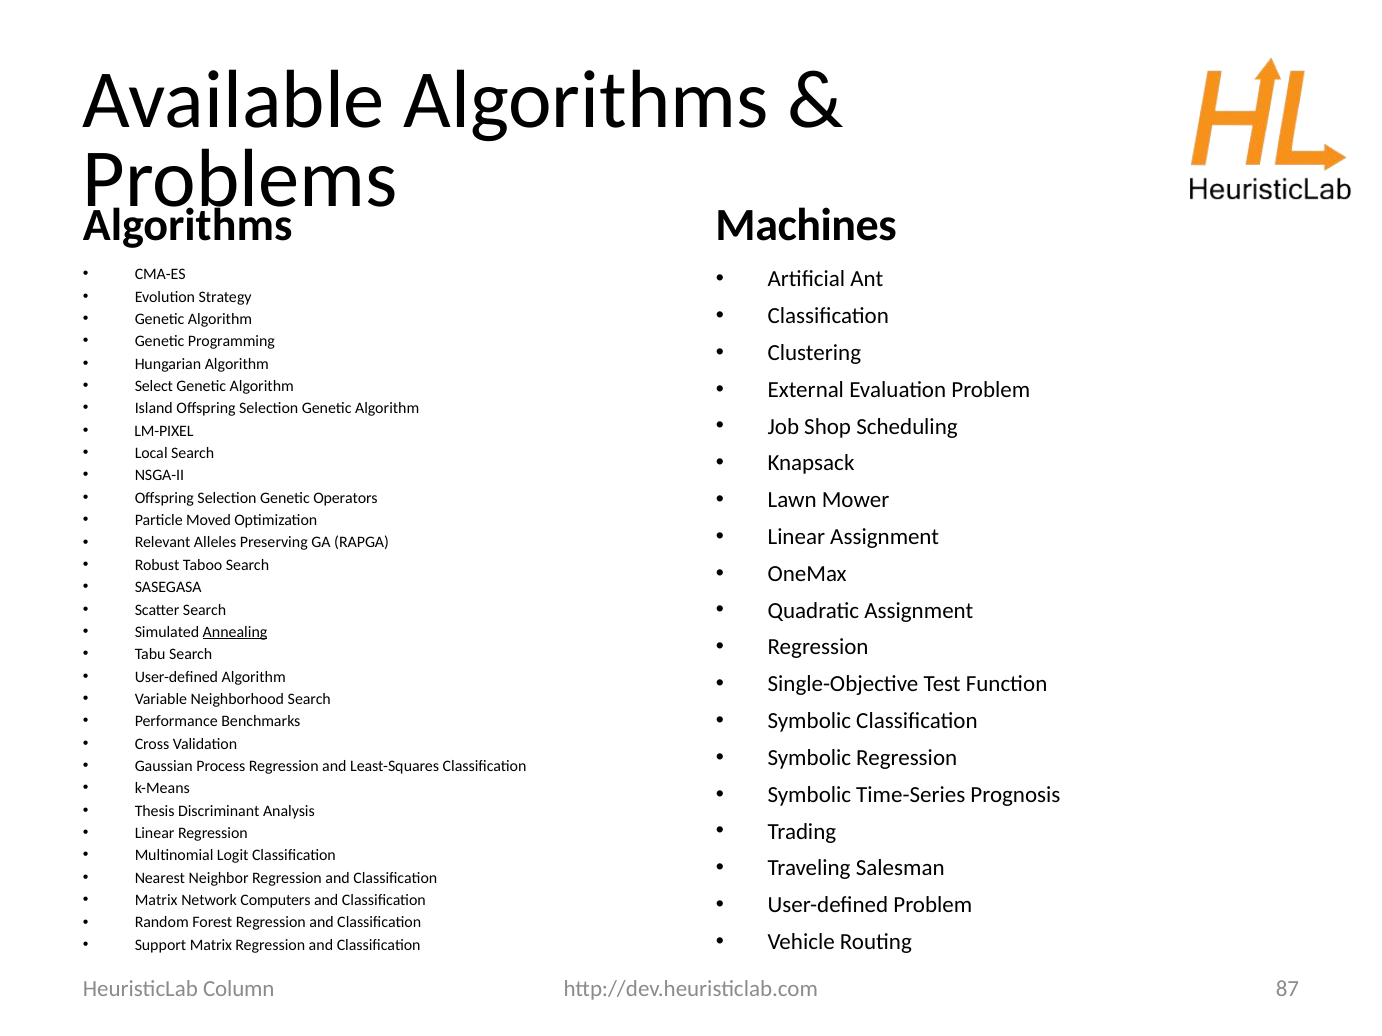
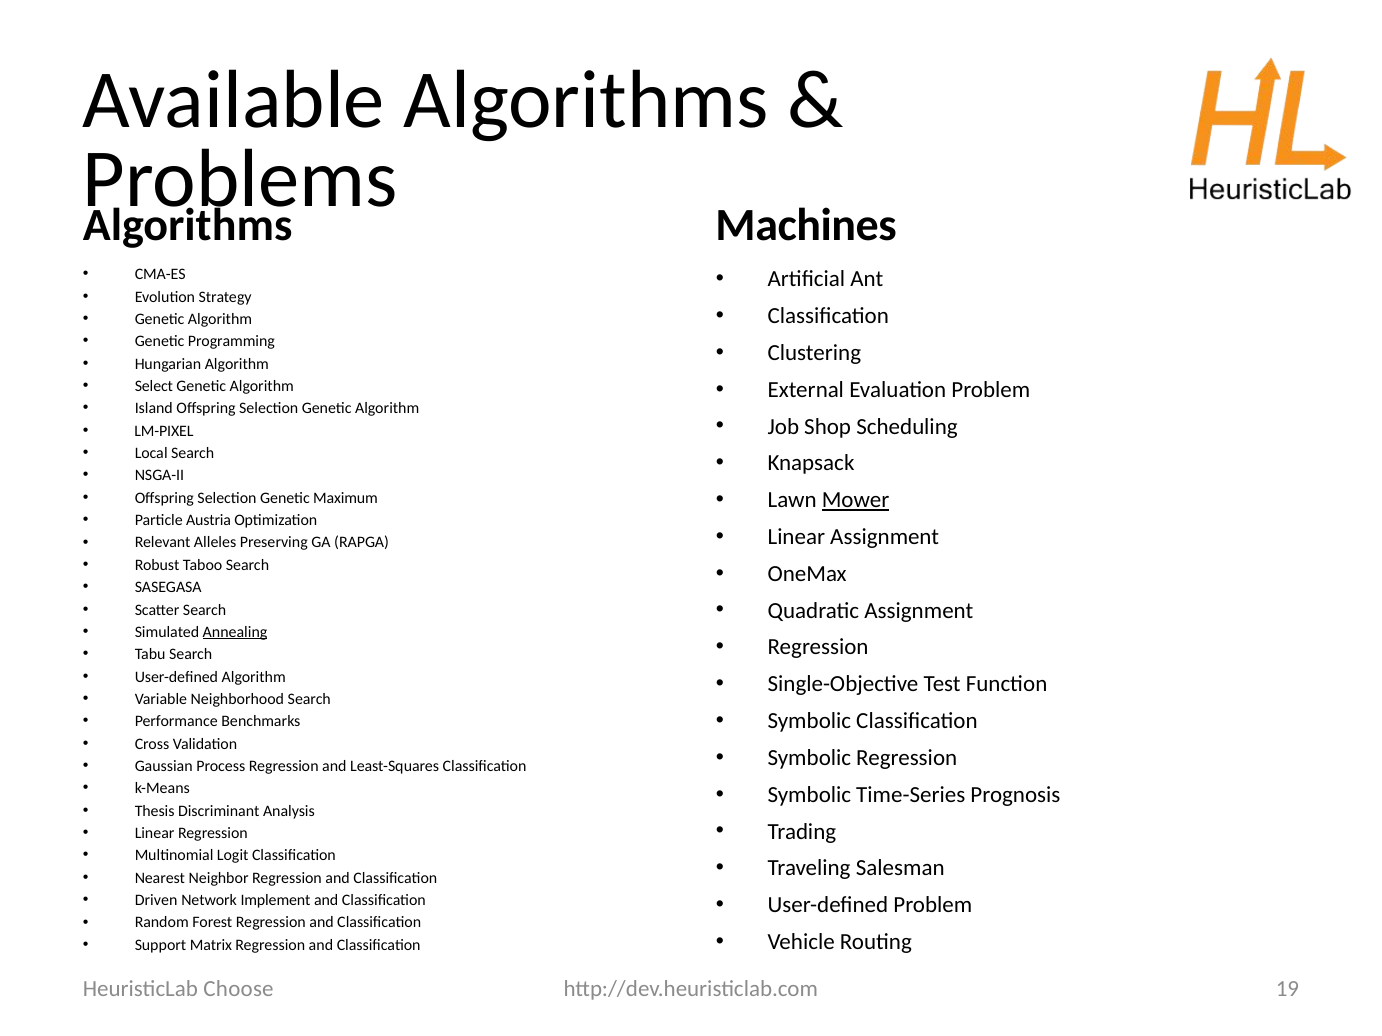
Mower underline: none -> present (856, 500)
Operators: Operators -> Maximum (346, 498)
Moved: Moved -> Austria (209, 521)
Matrix: Matrix -> Driven (156, 901)
Computers: Computers -> Implement (275, 901)
87: 87 -> 19 (1287, 990)
Column: Column -> Choose (239, 990)
